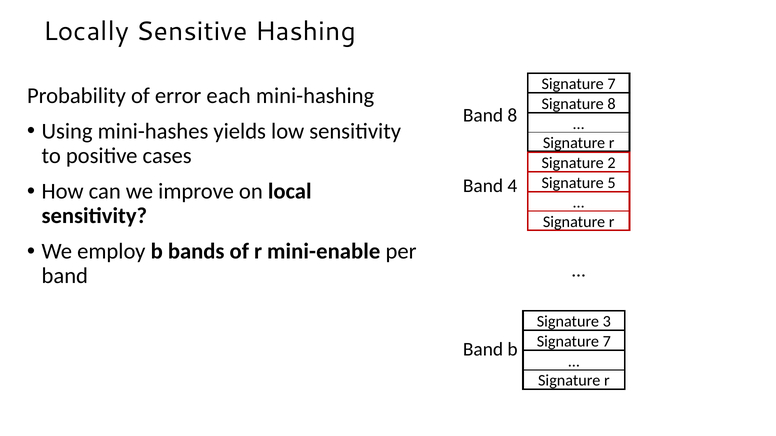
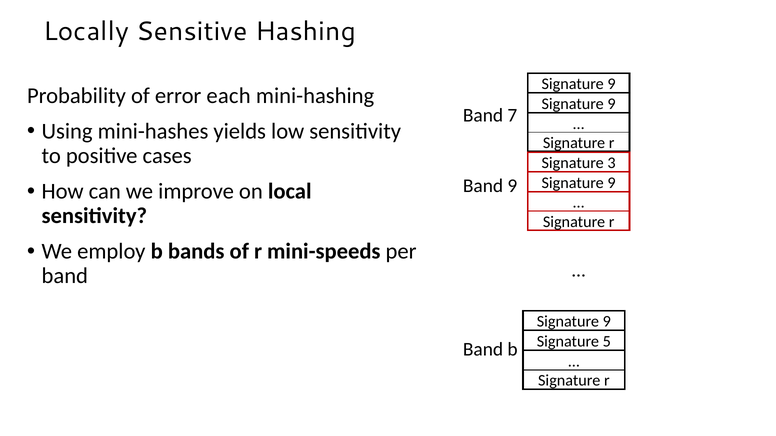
7: 7 -> 9 (612, 84)
8: 8 -> 9 (612, 104)
Band 8: 8 -> 7 (512, 115)
2: 2 -> 3 (612, 163)
5: 5 -> 9 (612, 183)
Band 4: 4 -> 9 (512, 186)
mini-enable: mini-enable -> mini-speeds (324, 252)
3: 3 -> 9 (607, 322)
7: 7 -> 5 (607, 342)
